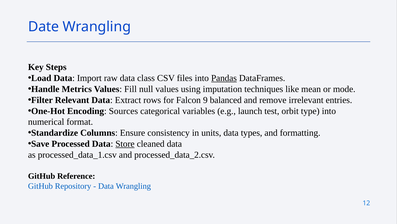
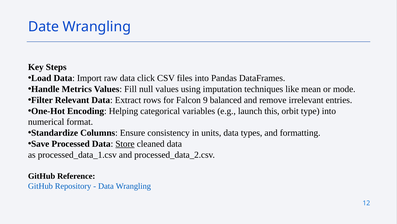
class: class -> click (146, 78)
Pandas underline: present -> none (224, 78)
Sources: Sources -> Helping (123, 111)
test: test -> this (272, 111)
